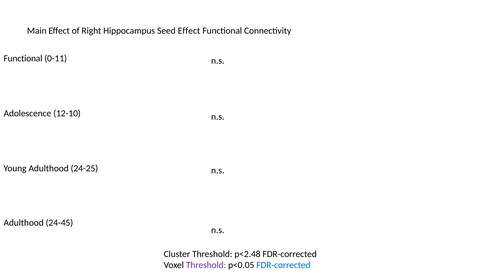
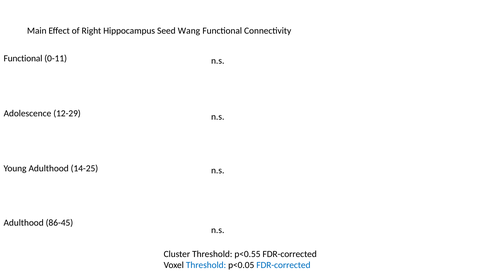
Seed Effect: Effect -> Wang (189, 31)
12-10: 12-10 -> 12-29 (67, 114)
24-25: 24-25 -> 14-25 (84, 169)
24-45: 24-45 -> 86-45 (59, 223)
p<2.48: p<2.48 -> p<0.55 (247, 255)
Threshold colour: purple -> blue (206, 266)
